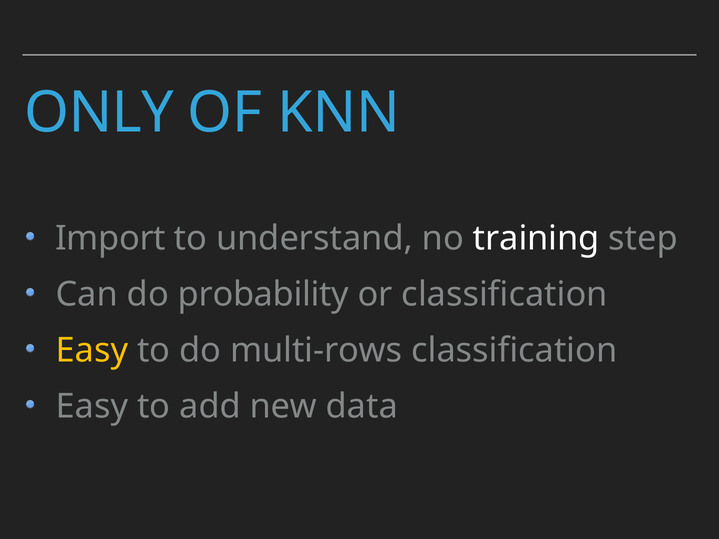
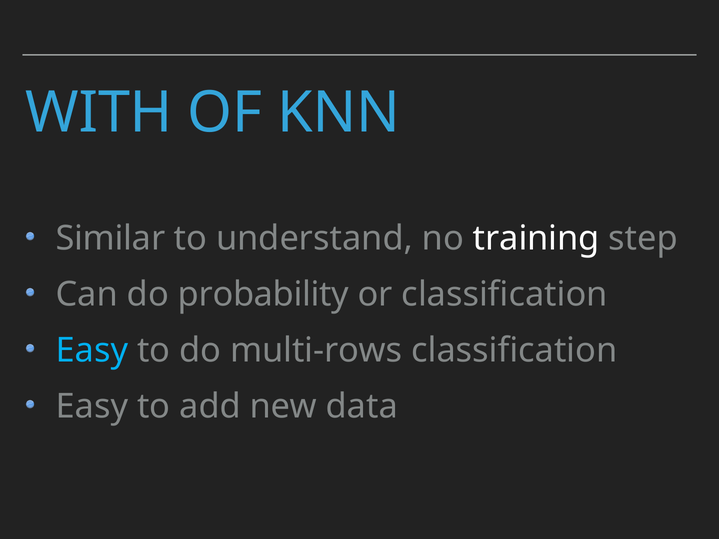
ONLY: ONLY -> WITH (99, 113)
Import: Import -> Similar (110, 238)
Easy colour: yellow -> light blue (92, 350)
